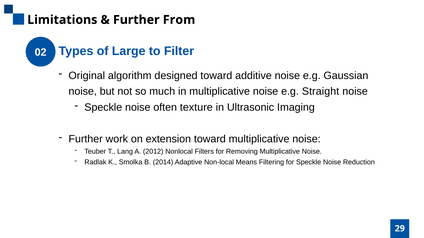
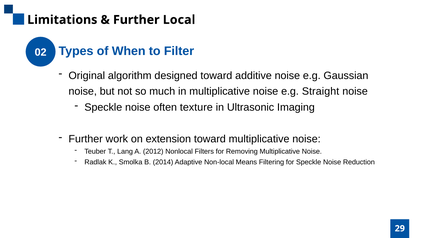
From: From -> Local (179, 20)
Large: Large -> When (129, 51)
